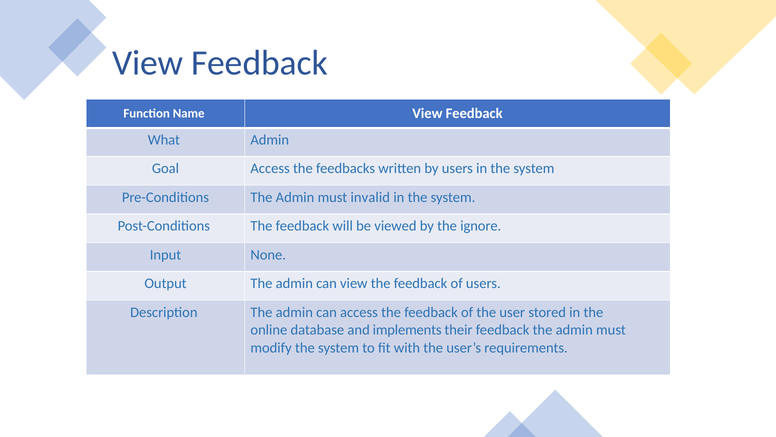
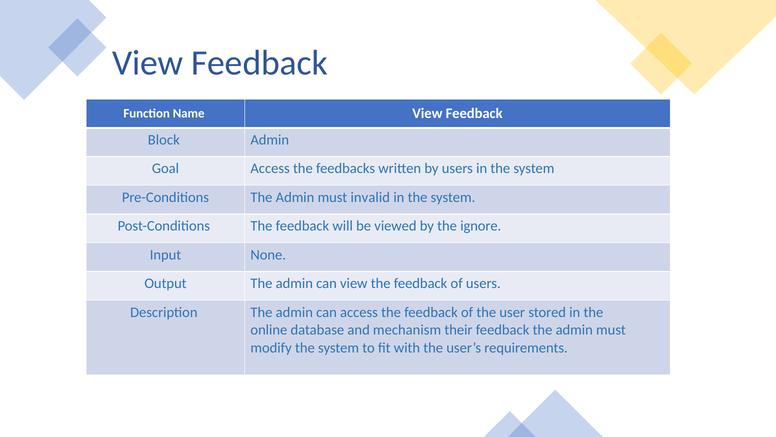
What: What -> Block (164, 140)
implements: implements -> mechanism (407, 330)
